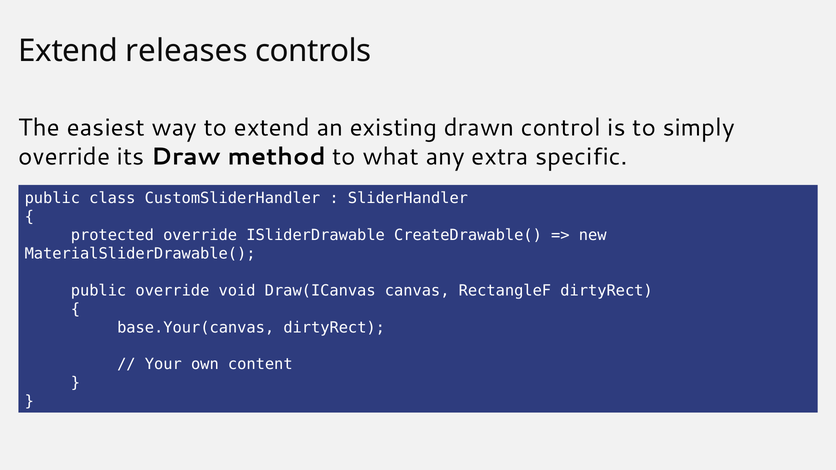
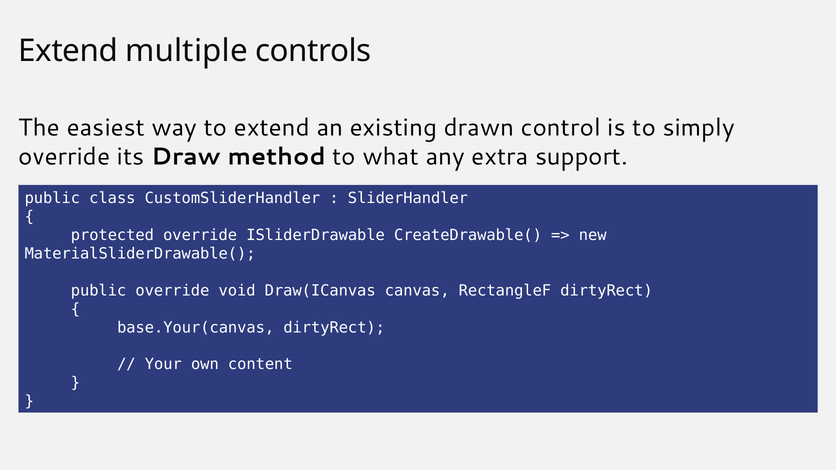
releases: releases -> multiple (186, 51)
specific: specific -> support (581, 157)
